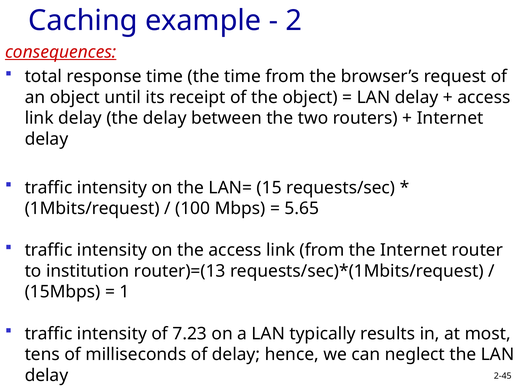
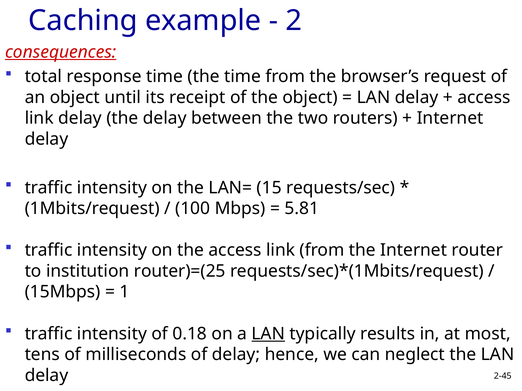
5.65: 5.65 -> 5.81 (302, 209)
router)=(13: router)=(13 -> router)=(25 (180, 271)
7.23: 7.23 -> 0.18 (190, 334)
LAN underline: none -> present (268, 334)
